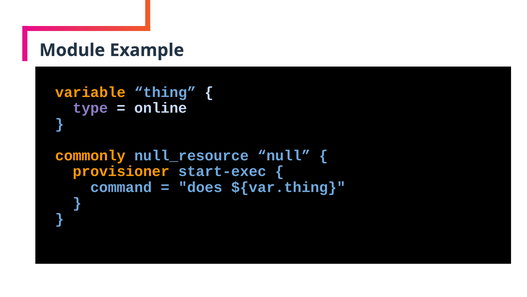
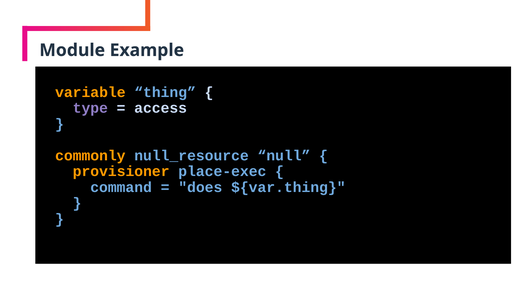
online: online -> access (161, 108)
start-exec: start-exec -> place-exec (222, 171)
